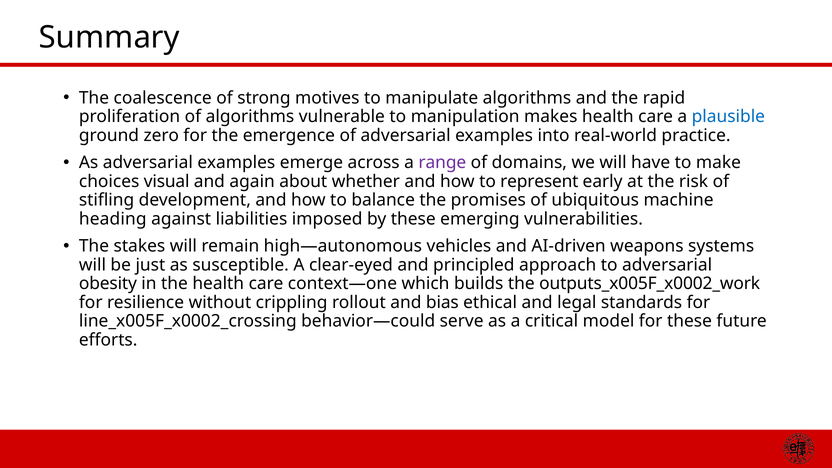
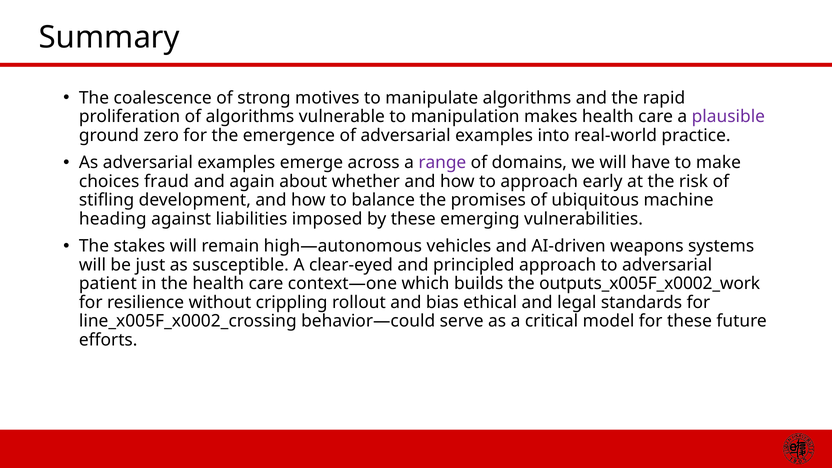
plausible colour: blue -> purple (728, 117)
visual: visual -> fraud (167, 181)
to represent: represent -> approach (539, 181)
obesity: obesity -> patient (108, 284)
